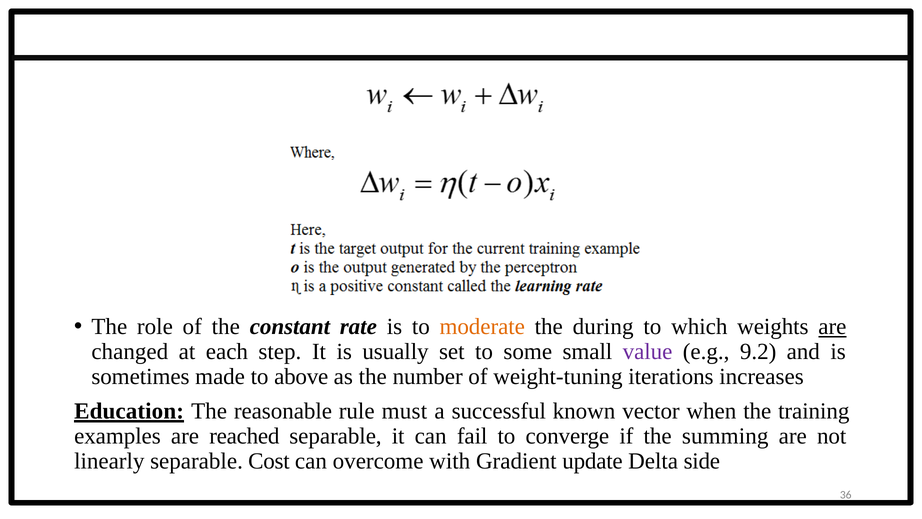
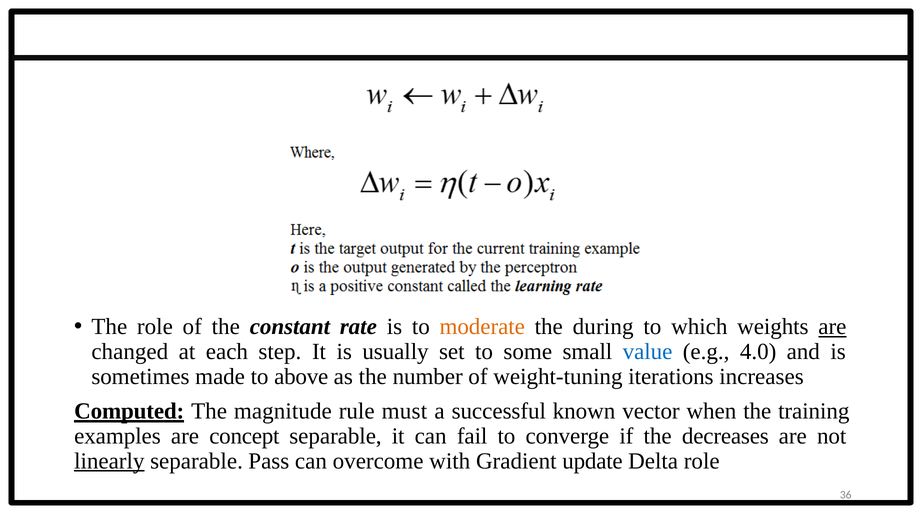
value colour: purple -> blue (648, 351)
9.2: 9.2 -> 4.0 (758, 351)
Education: Education -> Computed (129, 411)
reasonable: reasonable -> magnitude (283, 411)
reached: reached -> concept (244, 436)
summing: summing -> decreases (725, 436)
linearly underline: none -> present (109, 461)
Cost: Cost -> Pass (269, 461)
Delta side: side -> role (702, 461)
